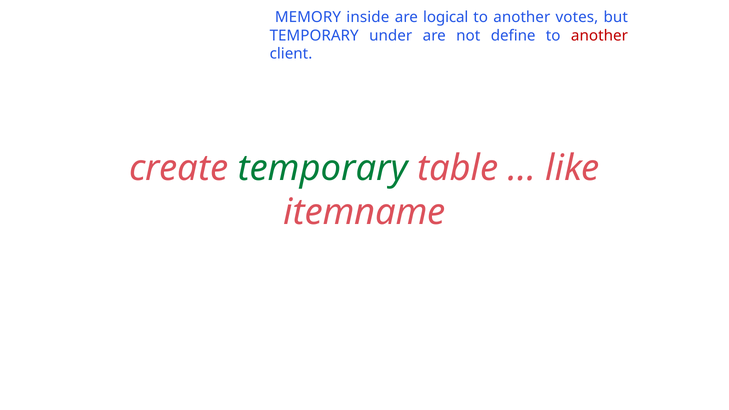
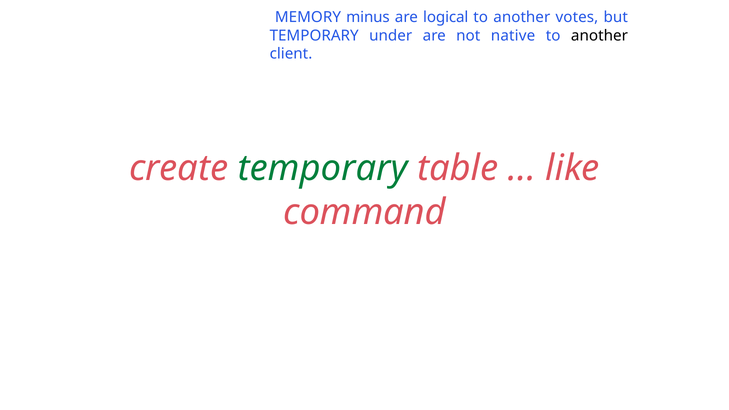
inside: inside -> minus (368, 17)
define: define -> native (513, 36)
another colour: red -> black (599, 36)
itemname: itemname -> command (365, 212)
